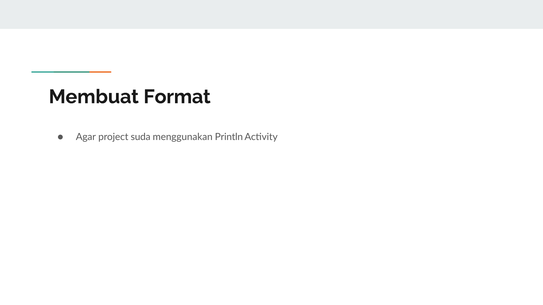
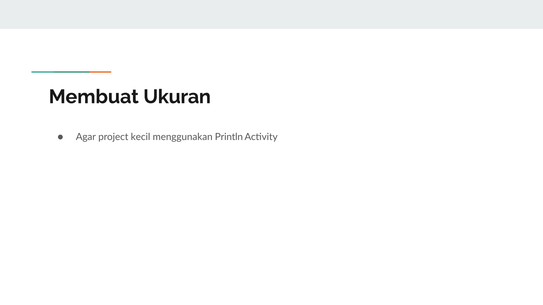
Format: Format -> Ukuran (177, 97)
suda: suda -> kecil (141, 137)
